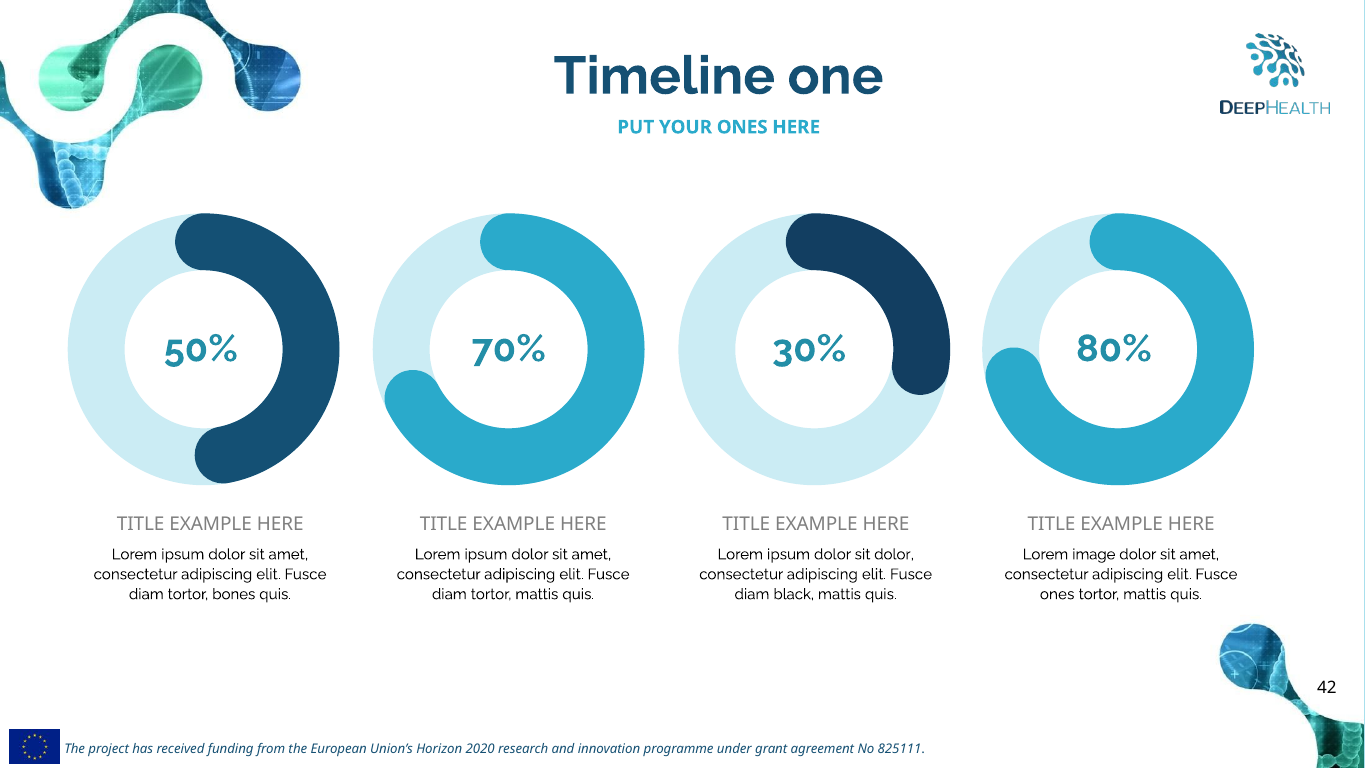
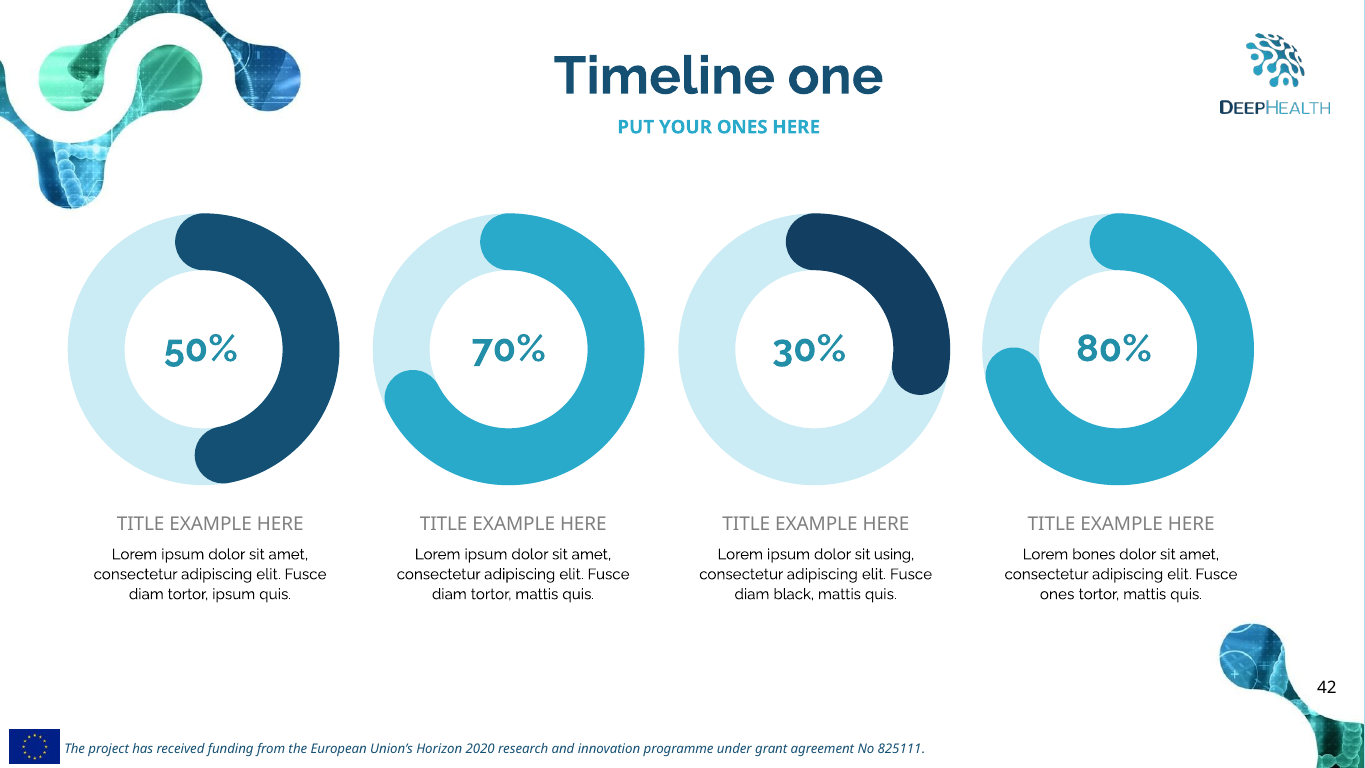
sit dolor: dolor -> using (894, 554)
image: image -> bones (1094, 554)
tortor bones: bones -> ipsum (234, 594)
